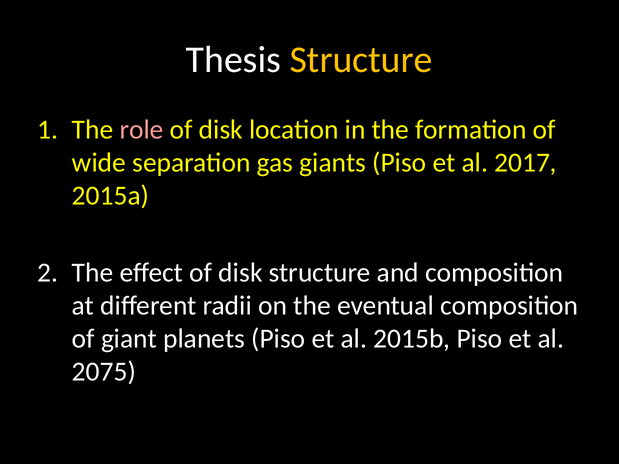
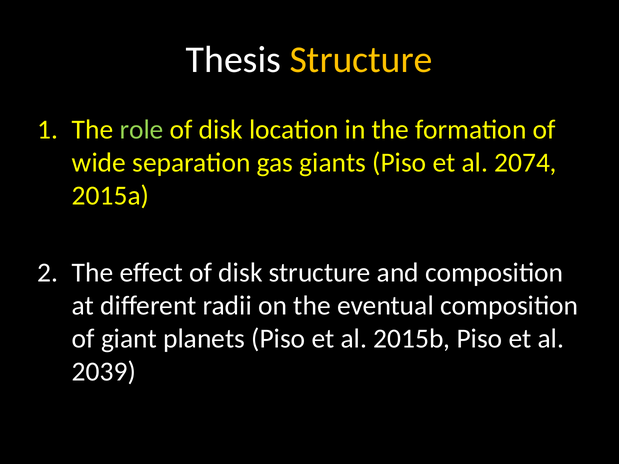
role colour: pink -> light green (142, 130)
2017: 2017 -> 2074 (526, 163)
2075: 2075 -> 2039 (104, 372)
